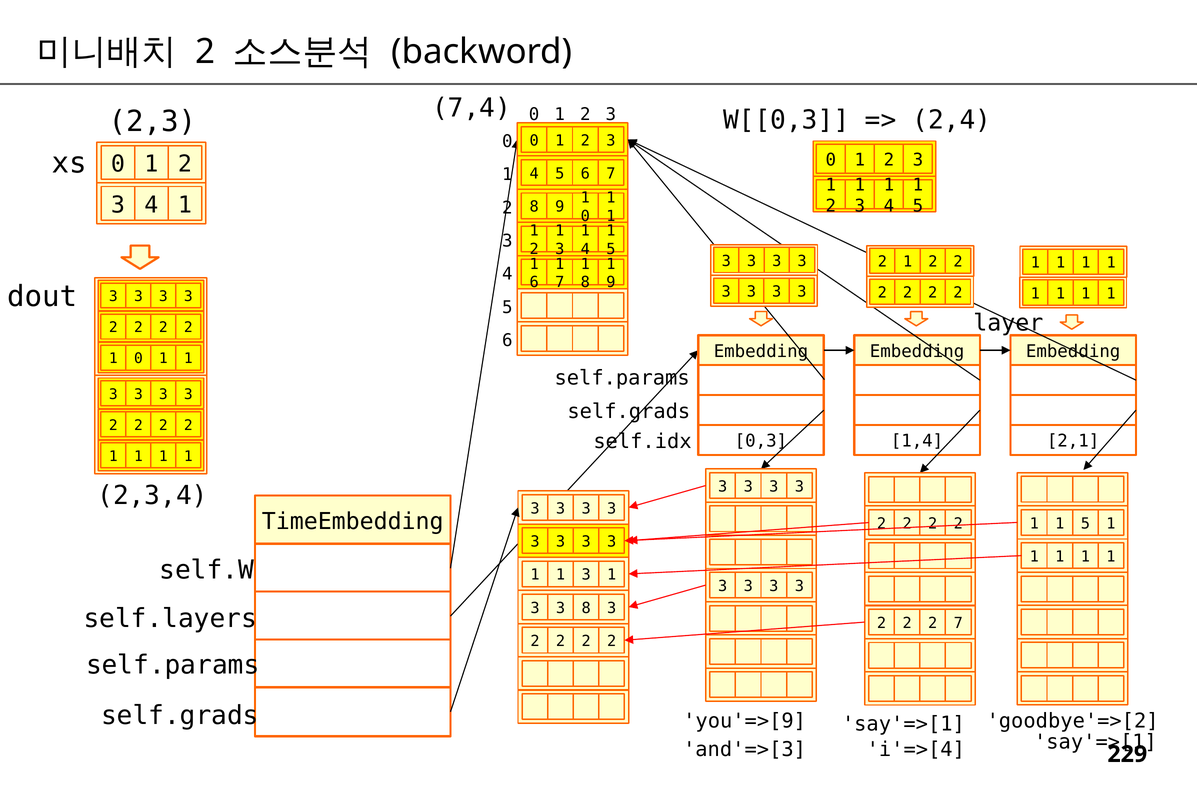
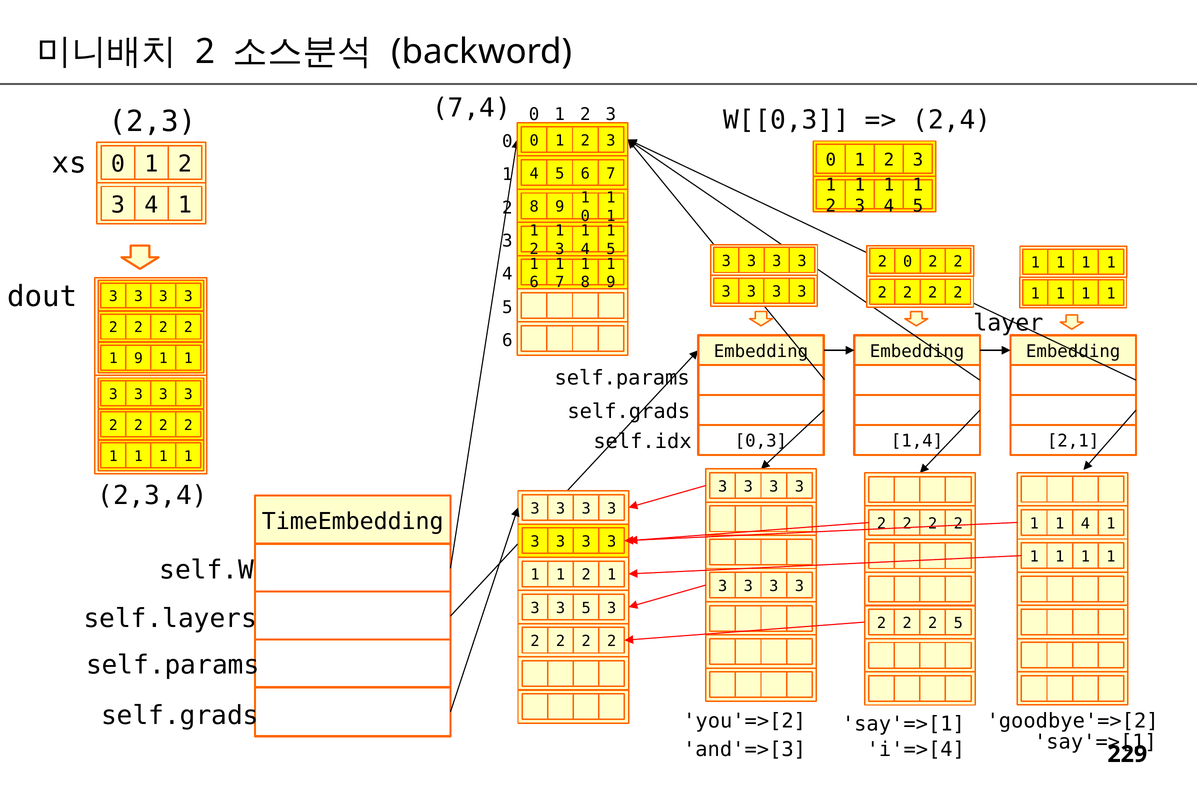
1: 1 -> 0 (908, 262)
0: 0 -> 9 (138, 359)
1 1 5: 5 -> 4 (1085, 524)
3: 3 -> 2 (586, 575)
3 8: 8 -> 5 (586, 608)
2 7: 7 -> 5 (958, 623)
you'=>[9: you'=>[9 -> you'=>[2 (745, 721)
